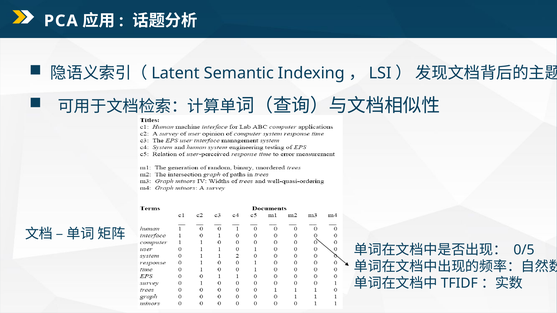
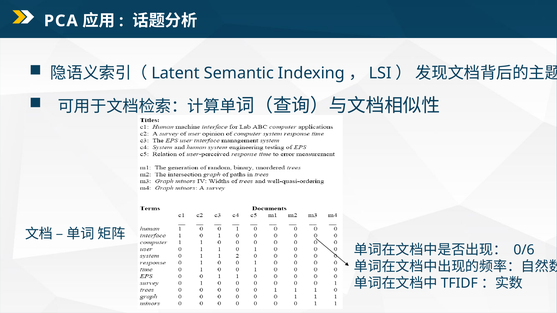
0/5: 0/5 -> 0/6 (524, 250)
